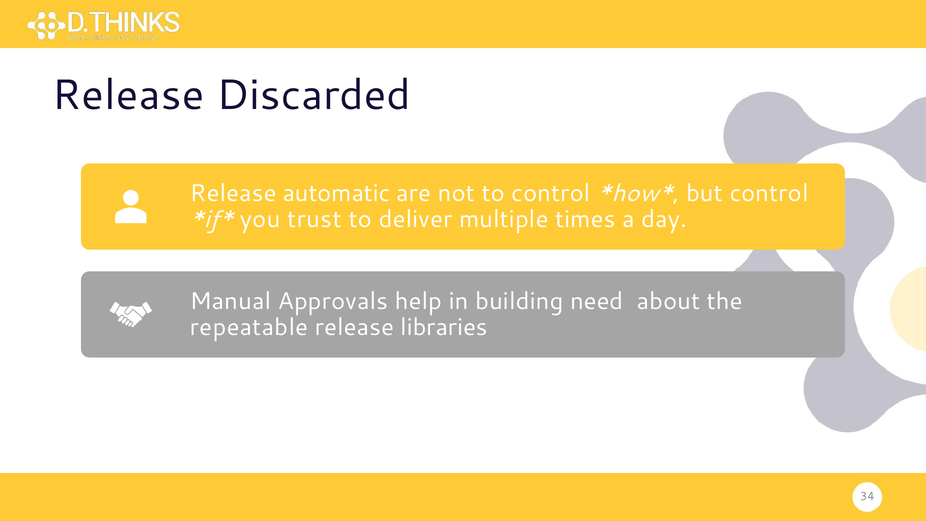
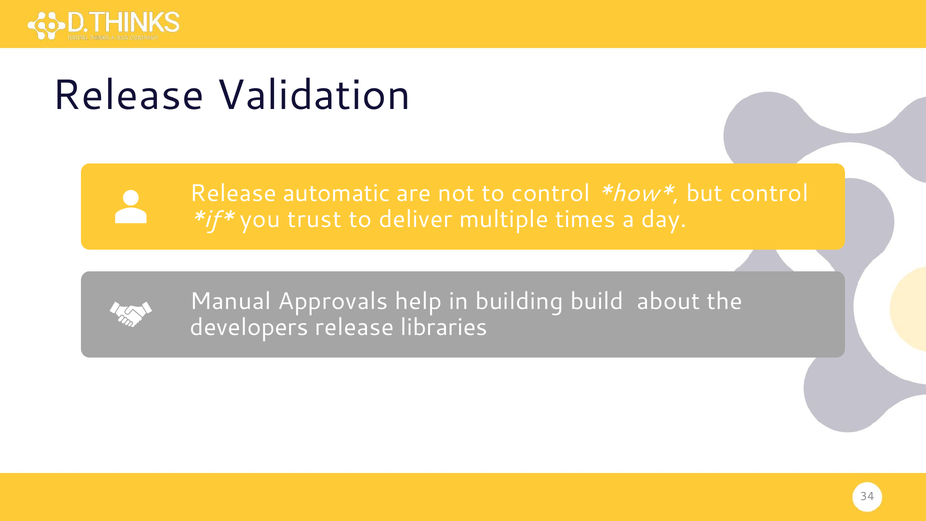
Discarded: Discarded -> Validation (314, 95)
need: need -> build (597, 301)
repeatable: repeatable -> developers (249, 327)
